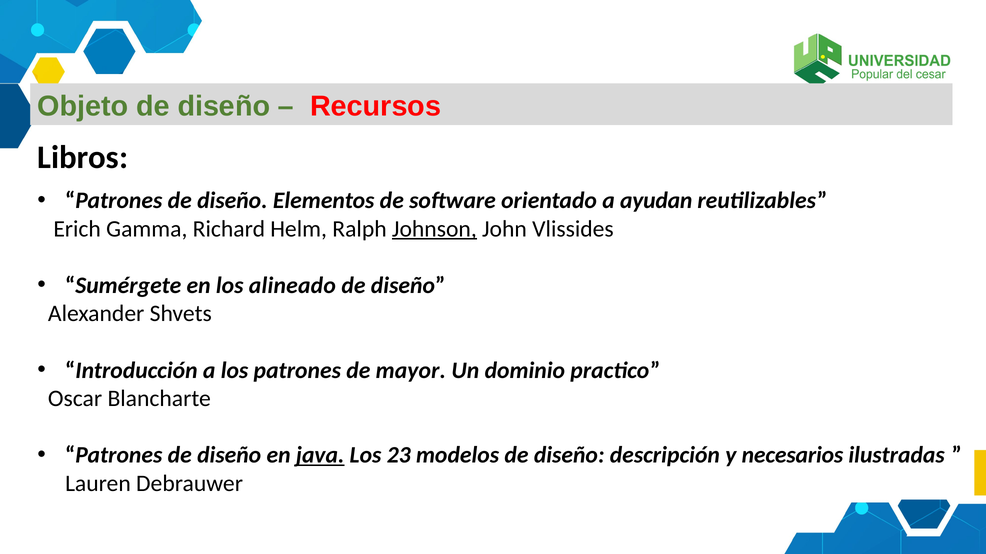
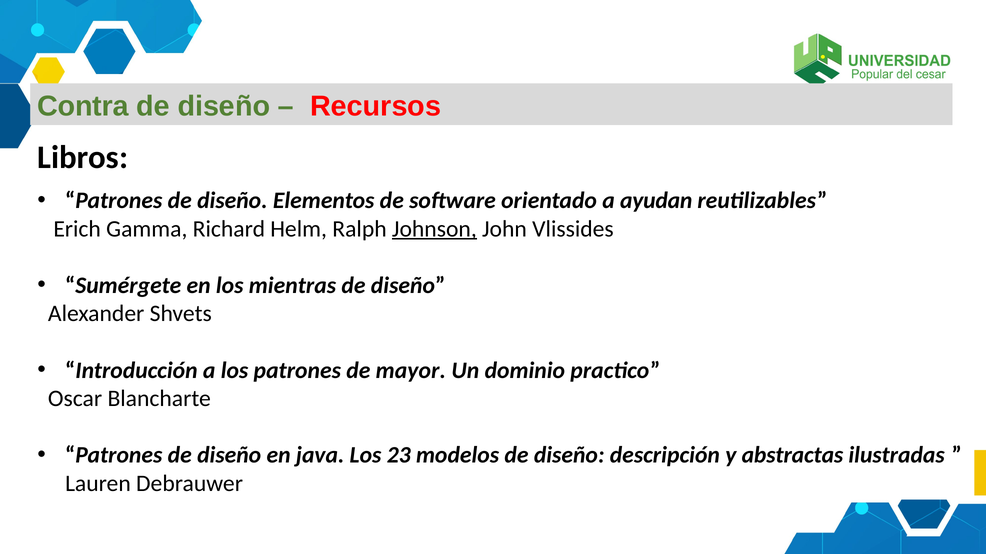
Objeto: Objeto -> Contra (83, 106)
alineado: alineado -> mientras (292, 286)
java underline: present -> none (320, 456)
necesarios: necesarios -> abstractas (792, 456)
